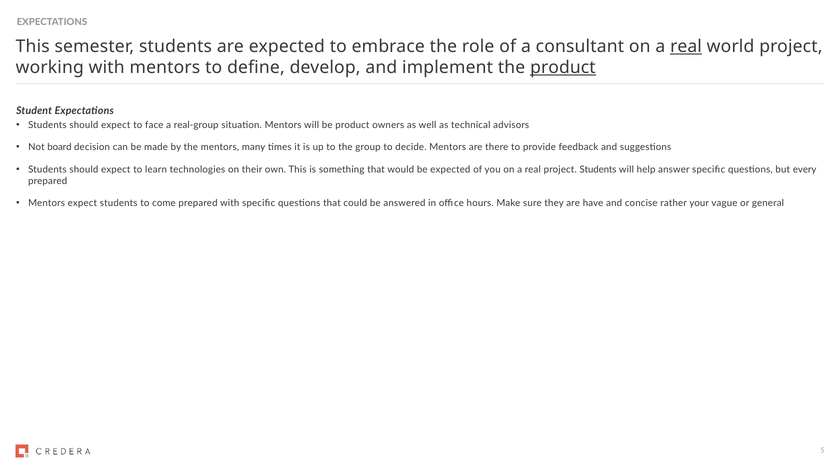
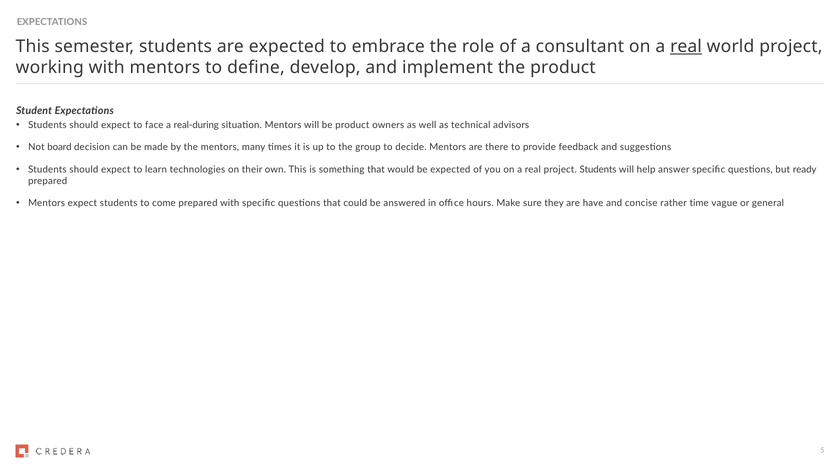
product underline: present -> none (563, 67)
real-group: real-group -> real-during (196, 125)
every: every -> ready (805, 169)
your: your -> time (699, 203)
